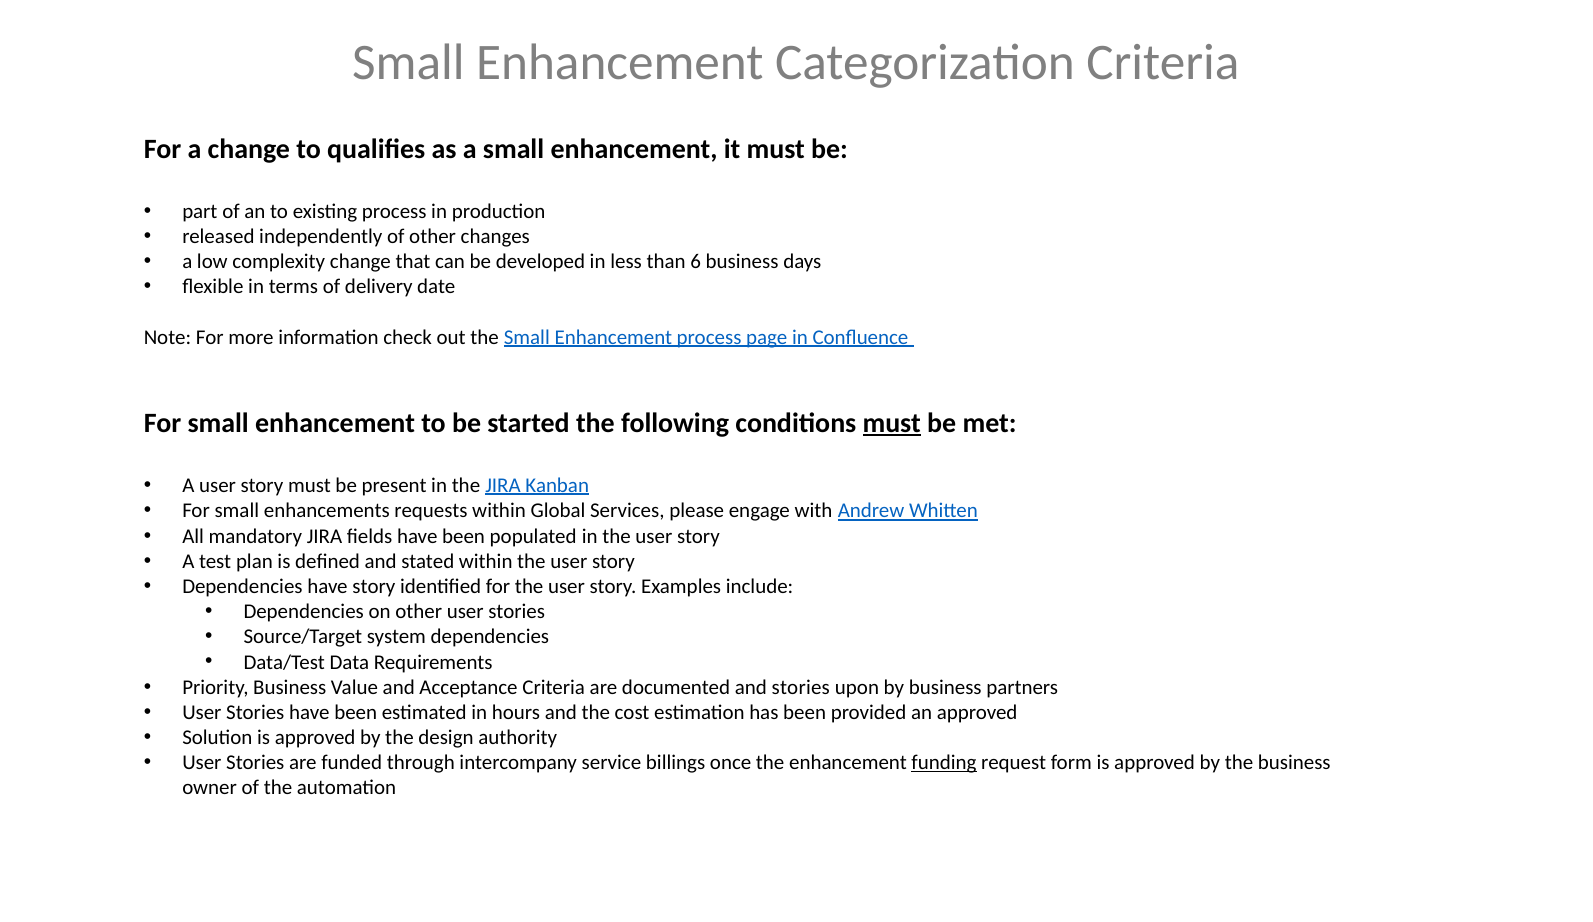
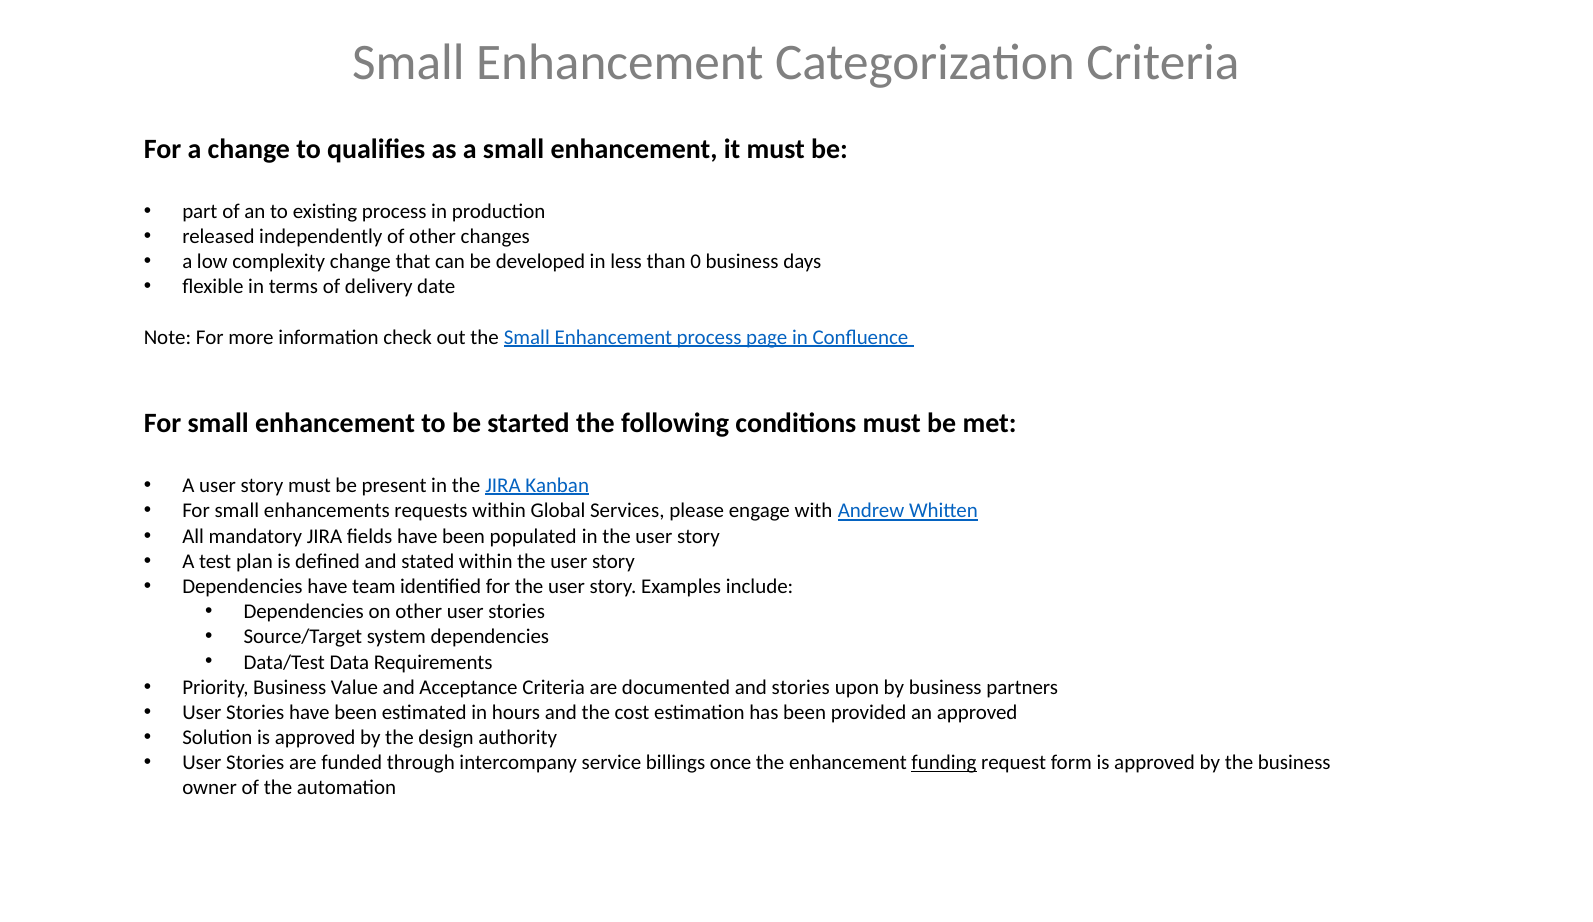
6: 6 -> 0 (696, 262)
must underline: present -> none (892, 423)
have story: story -> team (374, 587)
